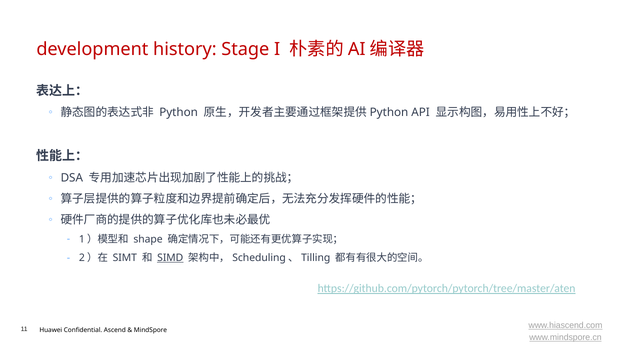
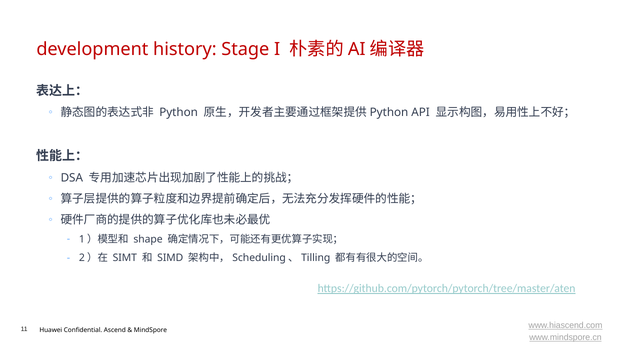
SIMD underline: present -> none (170, 258)
